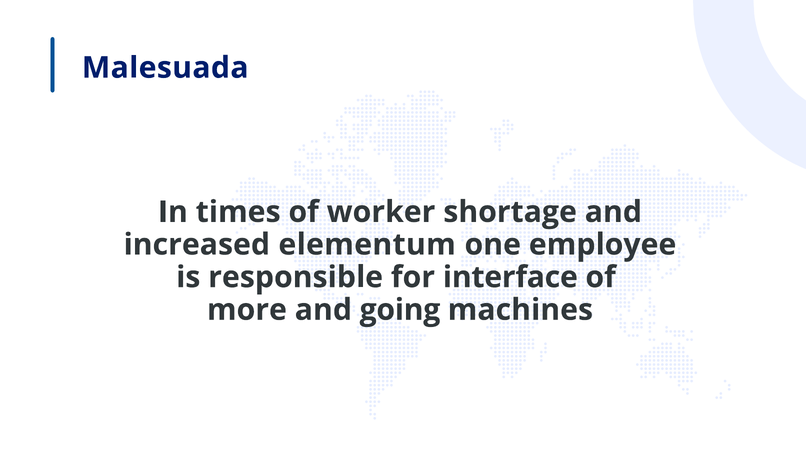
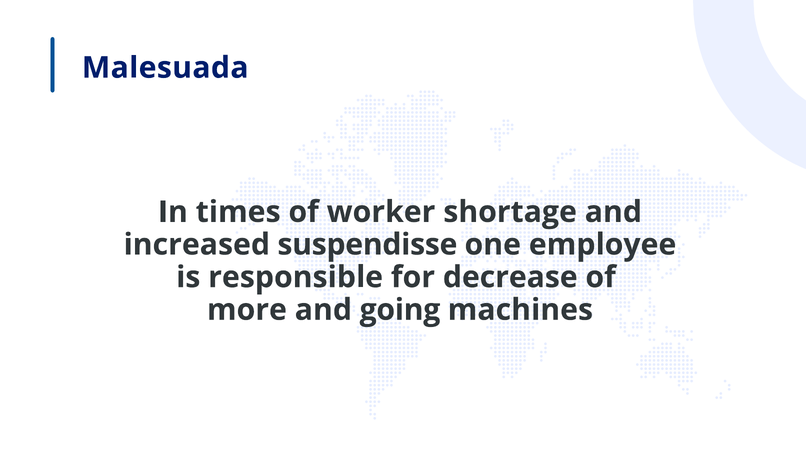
elementum: elementum -> suspendisse (367, 245)
interface: interface -> decrease (510, 277)
